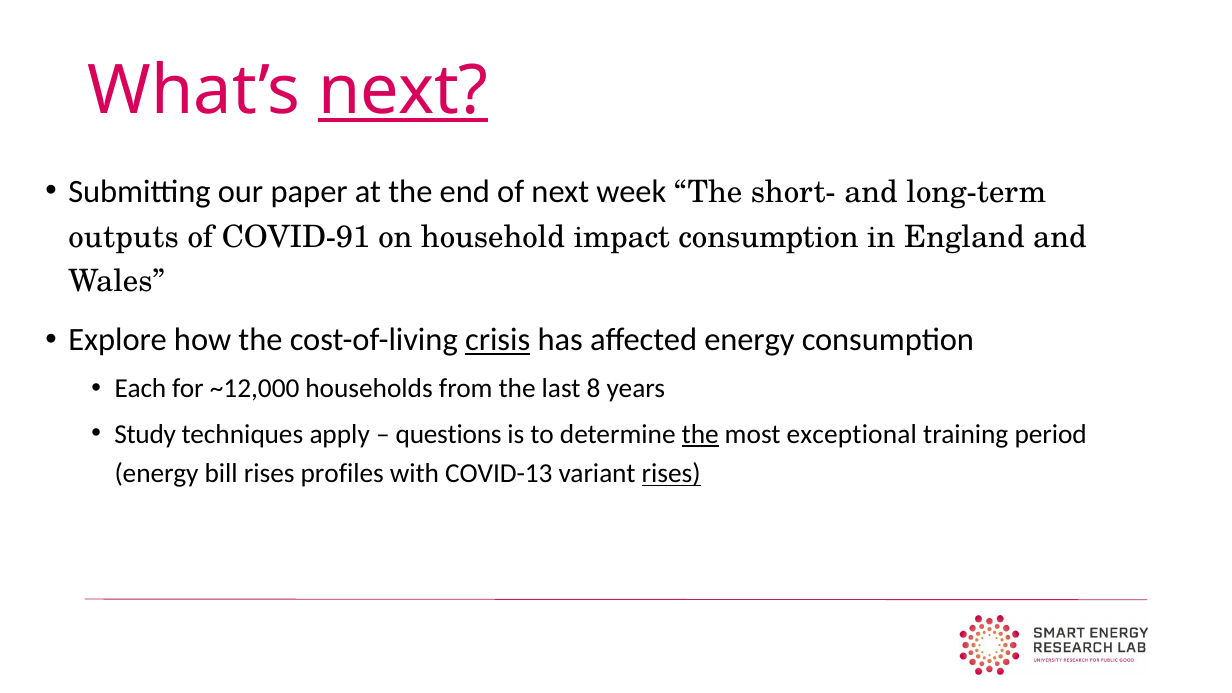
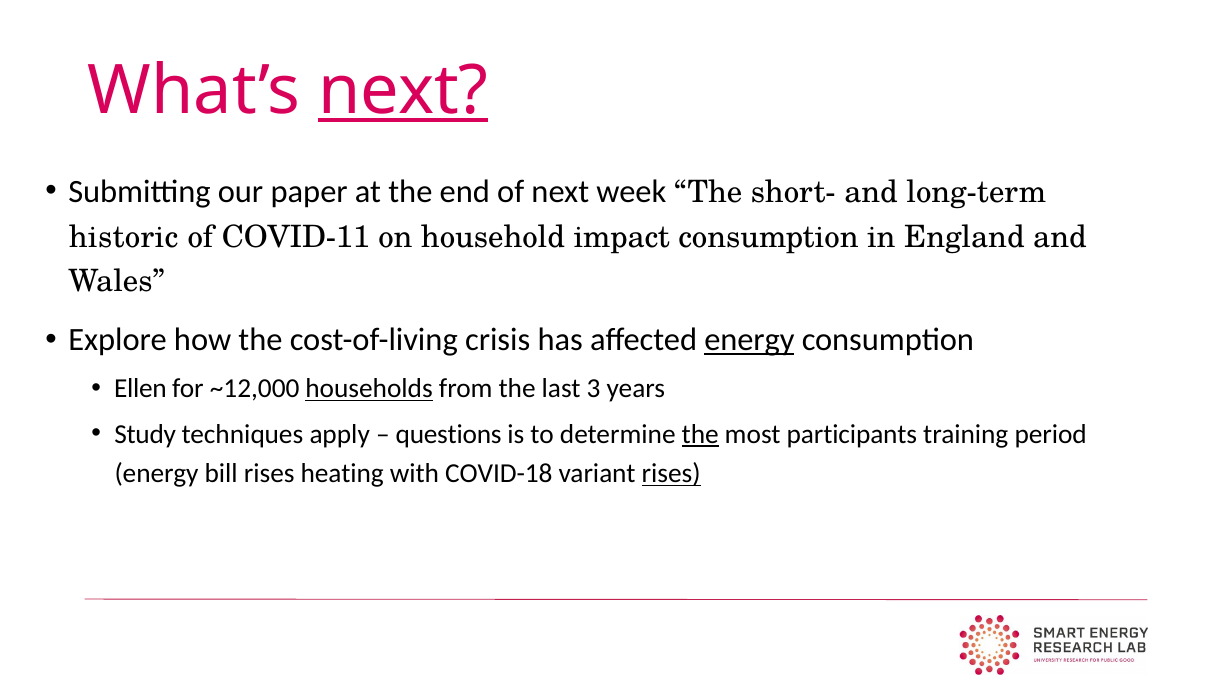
outputs: outputs -> historic (124, 237)
COVID-91: COVID-91 -> COVID-11 (296, 237)
crisis underline: present -> none (498, 340)
energy underline: none -> present (749, 340)
Each: Each -> Ellen (140, 389)
households underline: none -> present (369, 389)
8: 8 -> 3 (594, 389)
exceptional: exceptional -> participants (852, 434)
profiles: profiles -> heating (342, 474)
COVID-13: COVID-13 -> COVID-18 (499, 474)
